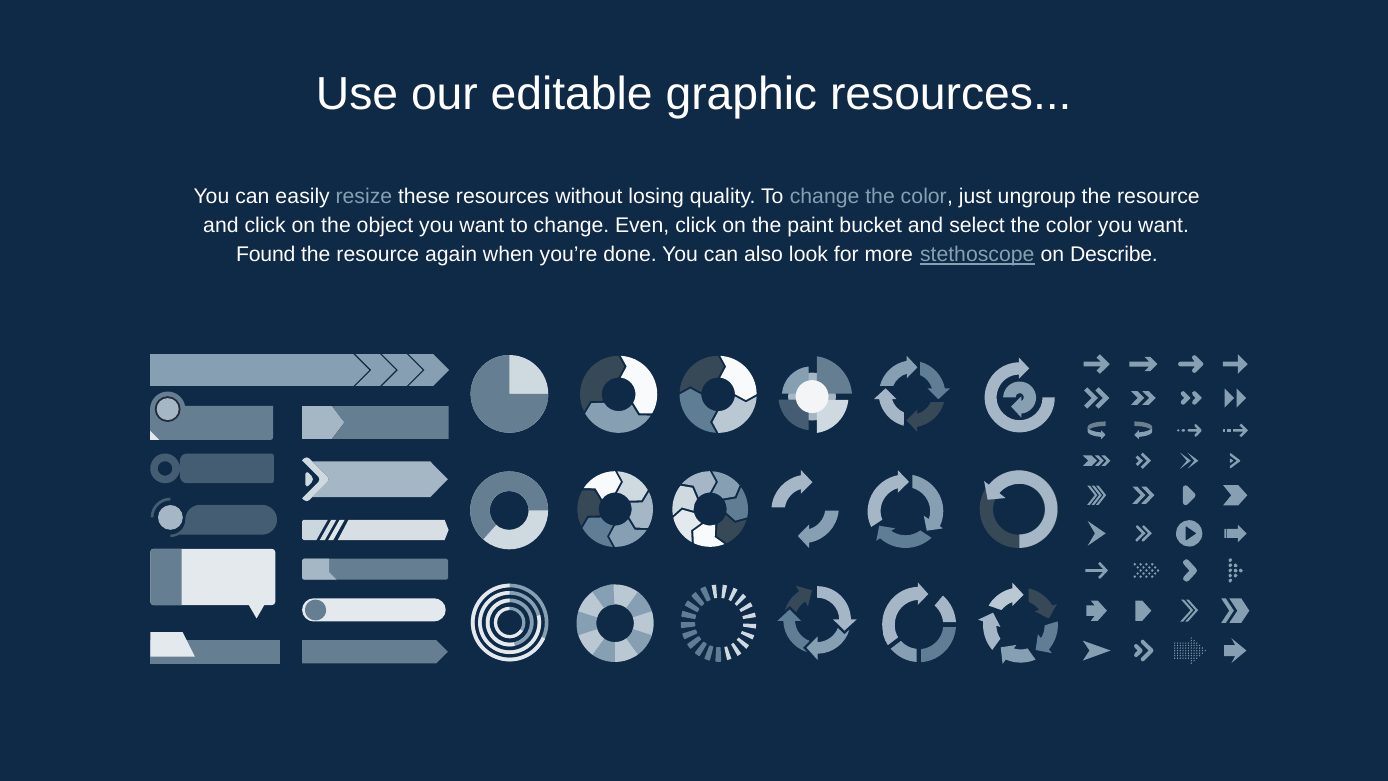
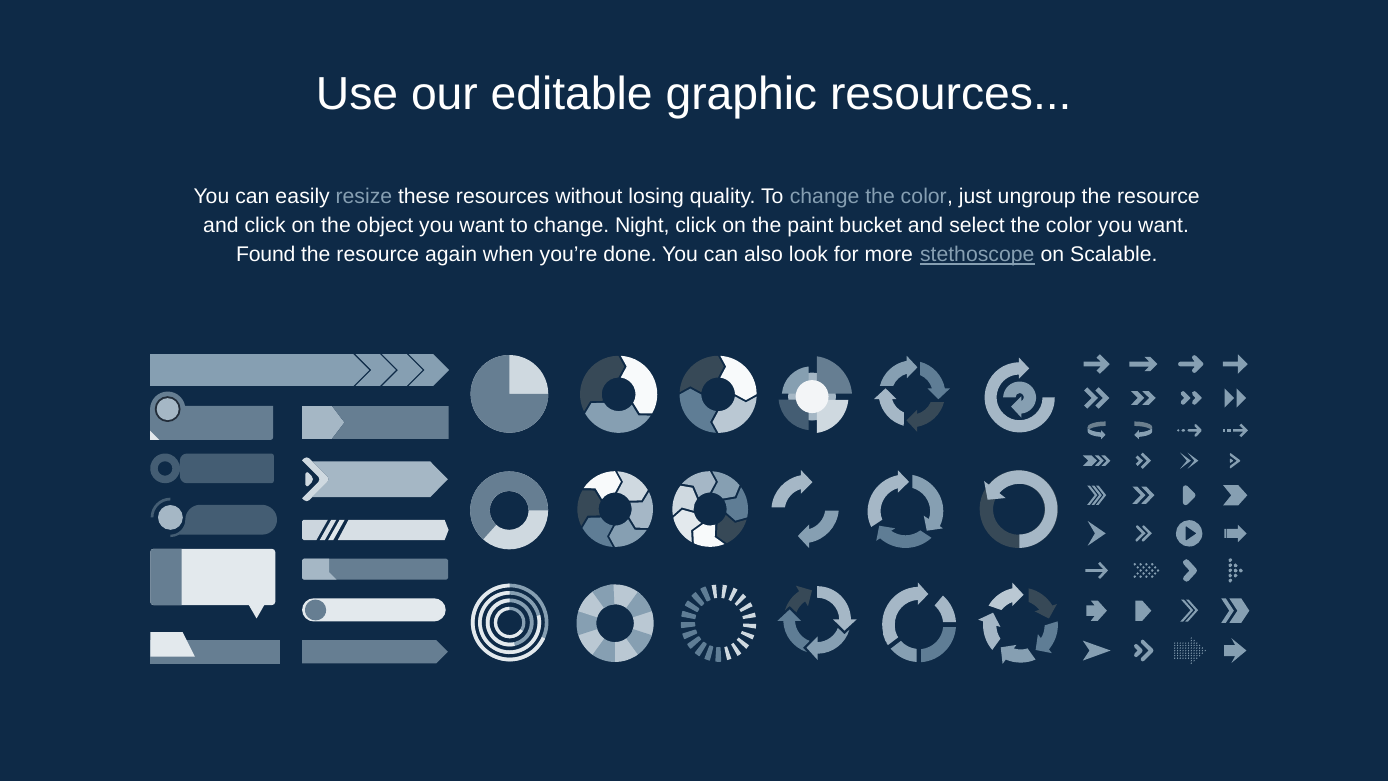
Even: Even -> Night (642, 225)
Describe: Describe -> Scalable (1114, 255)
